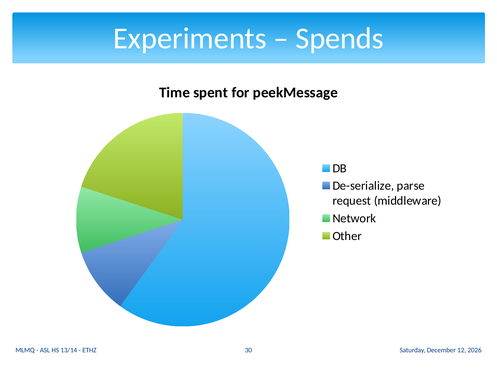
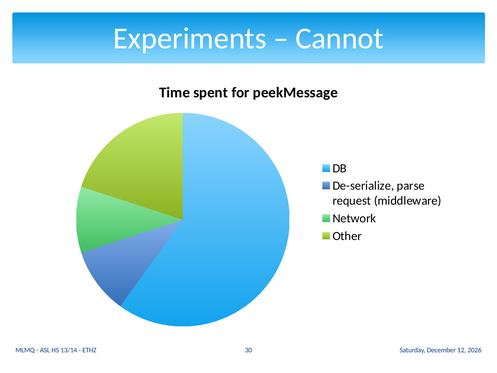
Spends: Spends -> Cannot (340, 38)
